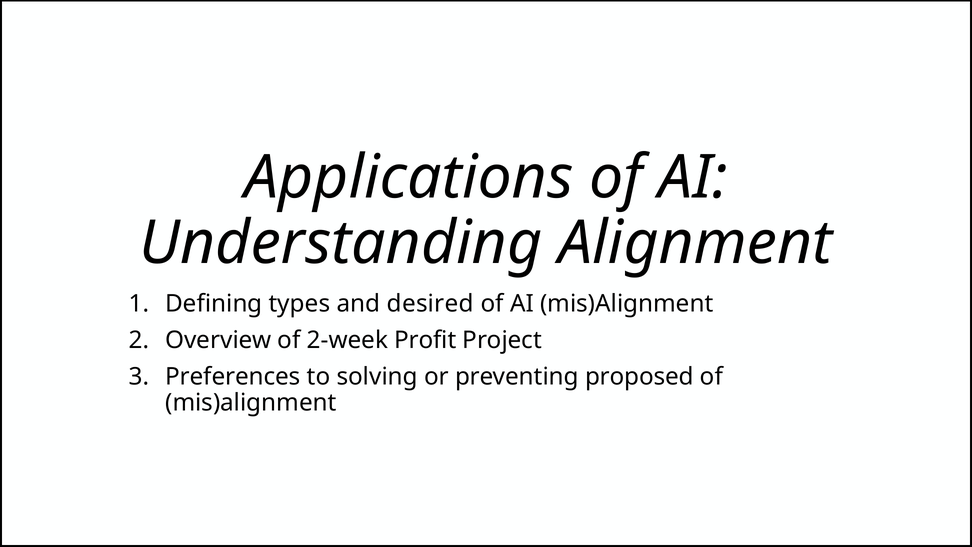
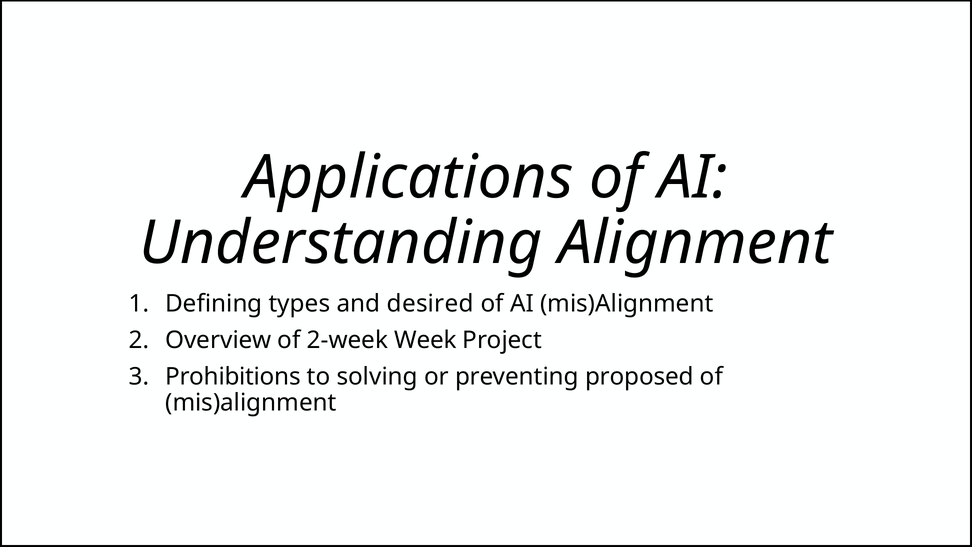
Profit: Profit -> Week (425, 340)
Preferences: Preferences -> Prohibitions (233, 377)
